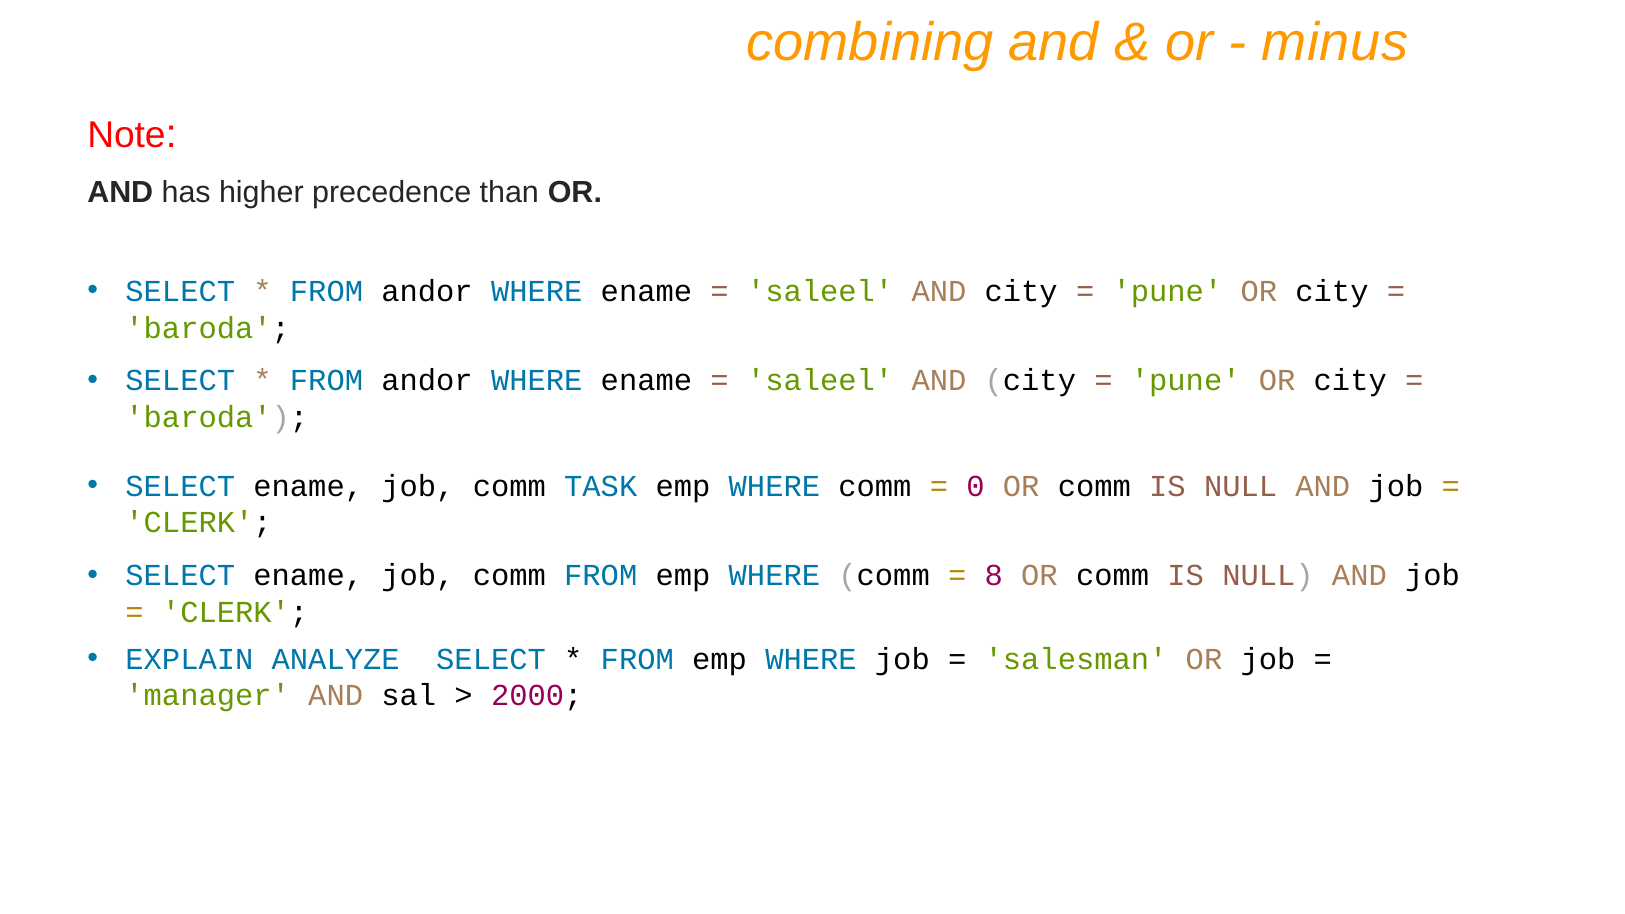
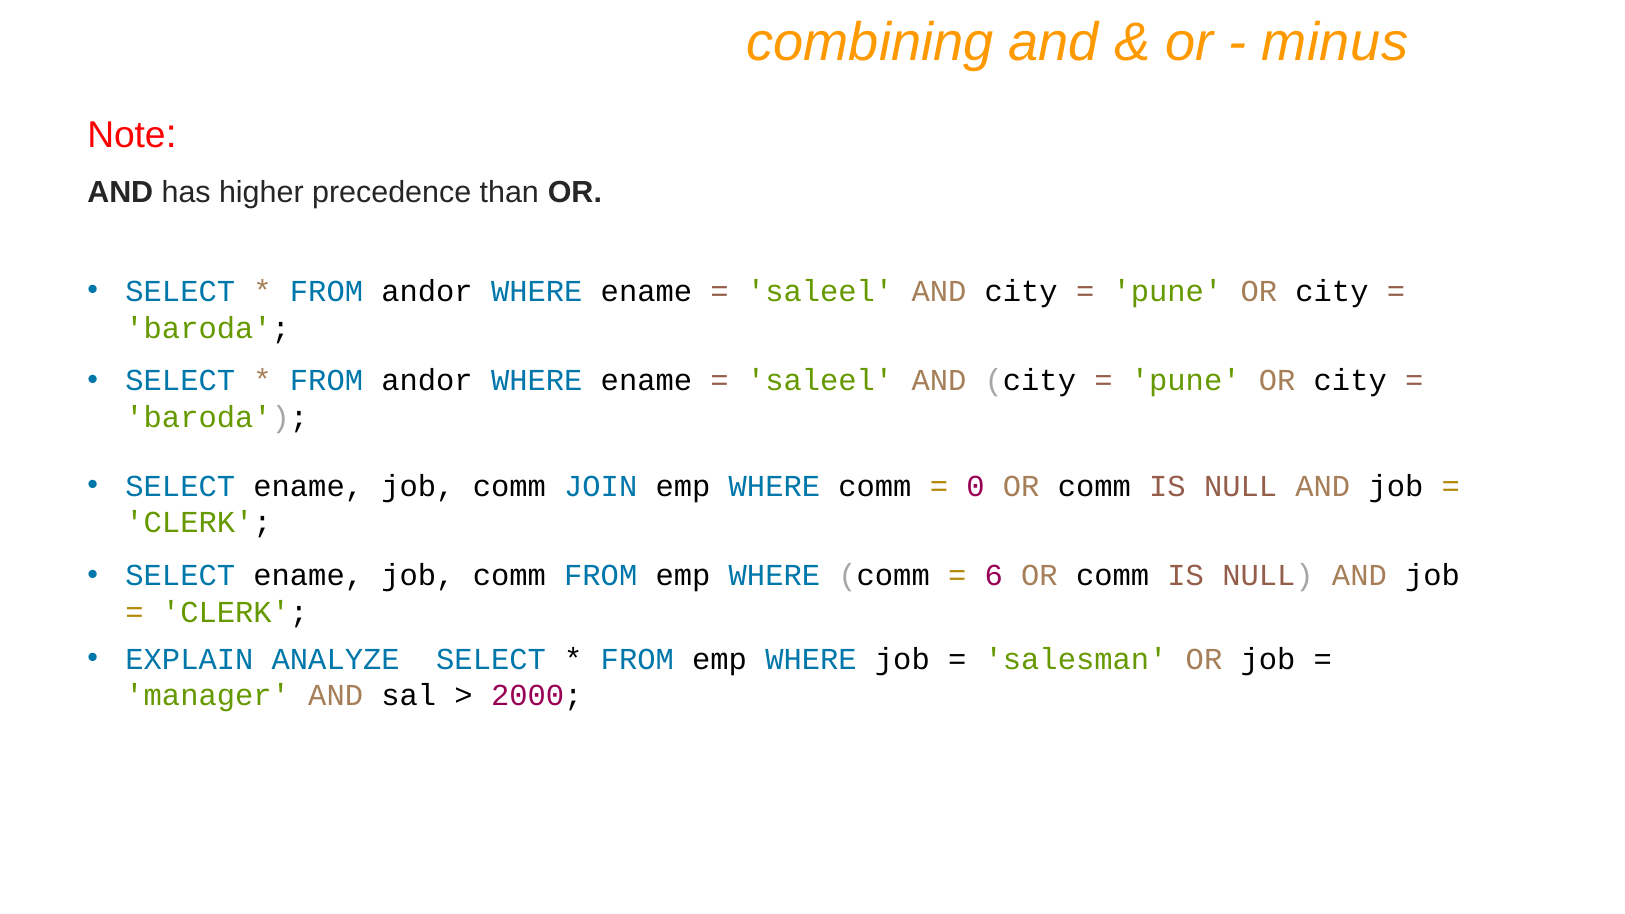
TASK: TASK -> JOIN (601, 486)
8: 8 -> 6 (994, 576)
